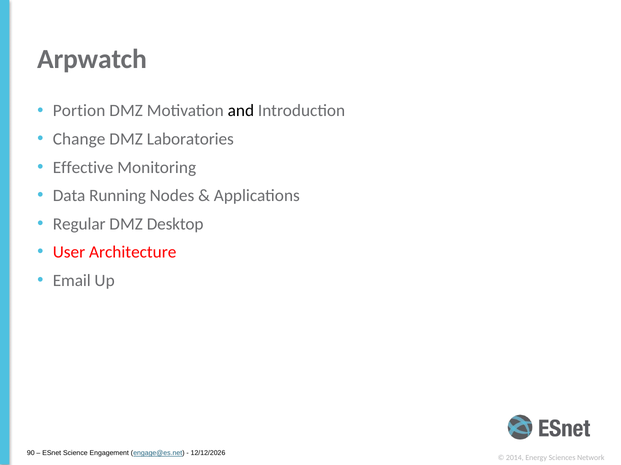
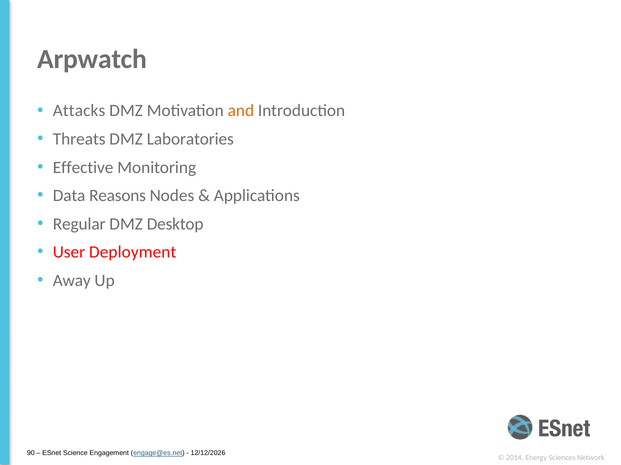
Portion: Portion -> Attacks (79, 111)
and colour: black -> orange (241, 111)
Change: Change -> Threats (79, 139)
Running: Running -> Reasons (118, 196)
Architecture: Architecture -> Deployment (133, 253)
Email: Email -> Away (72, 281)
